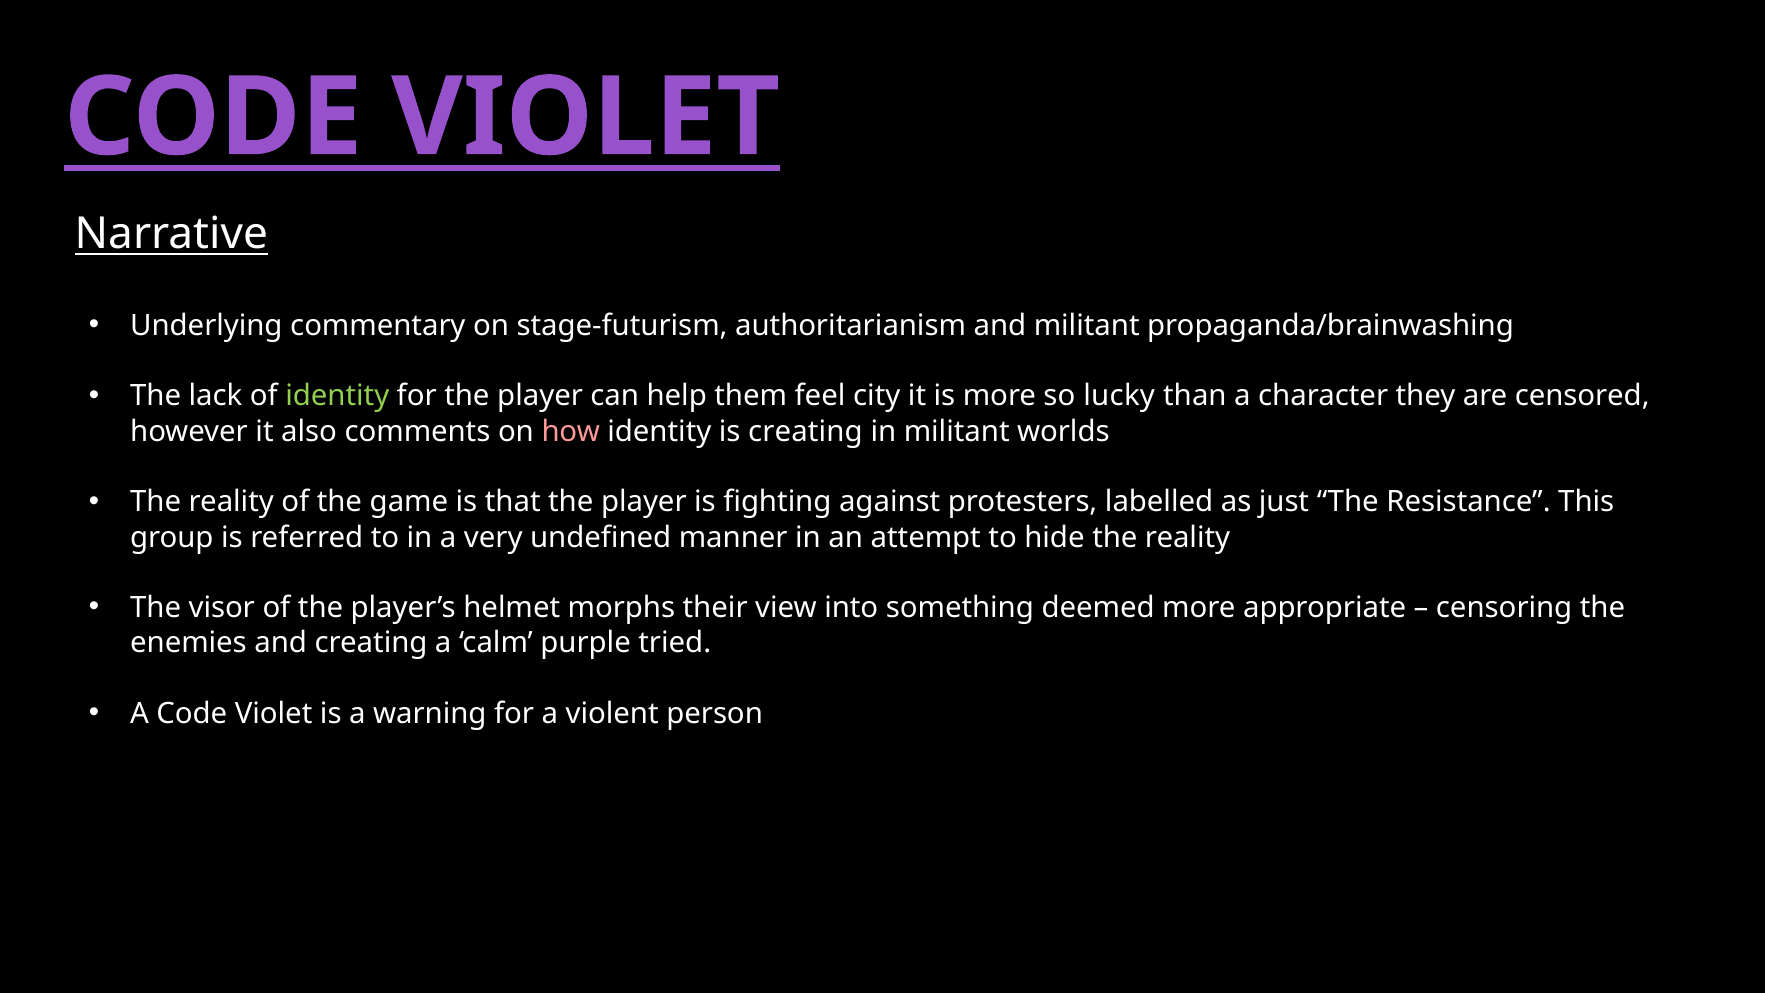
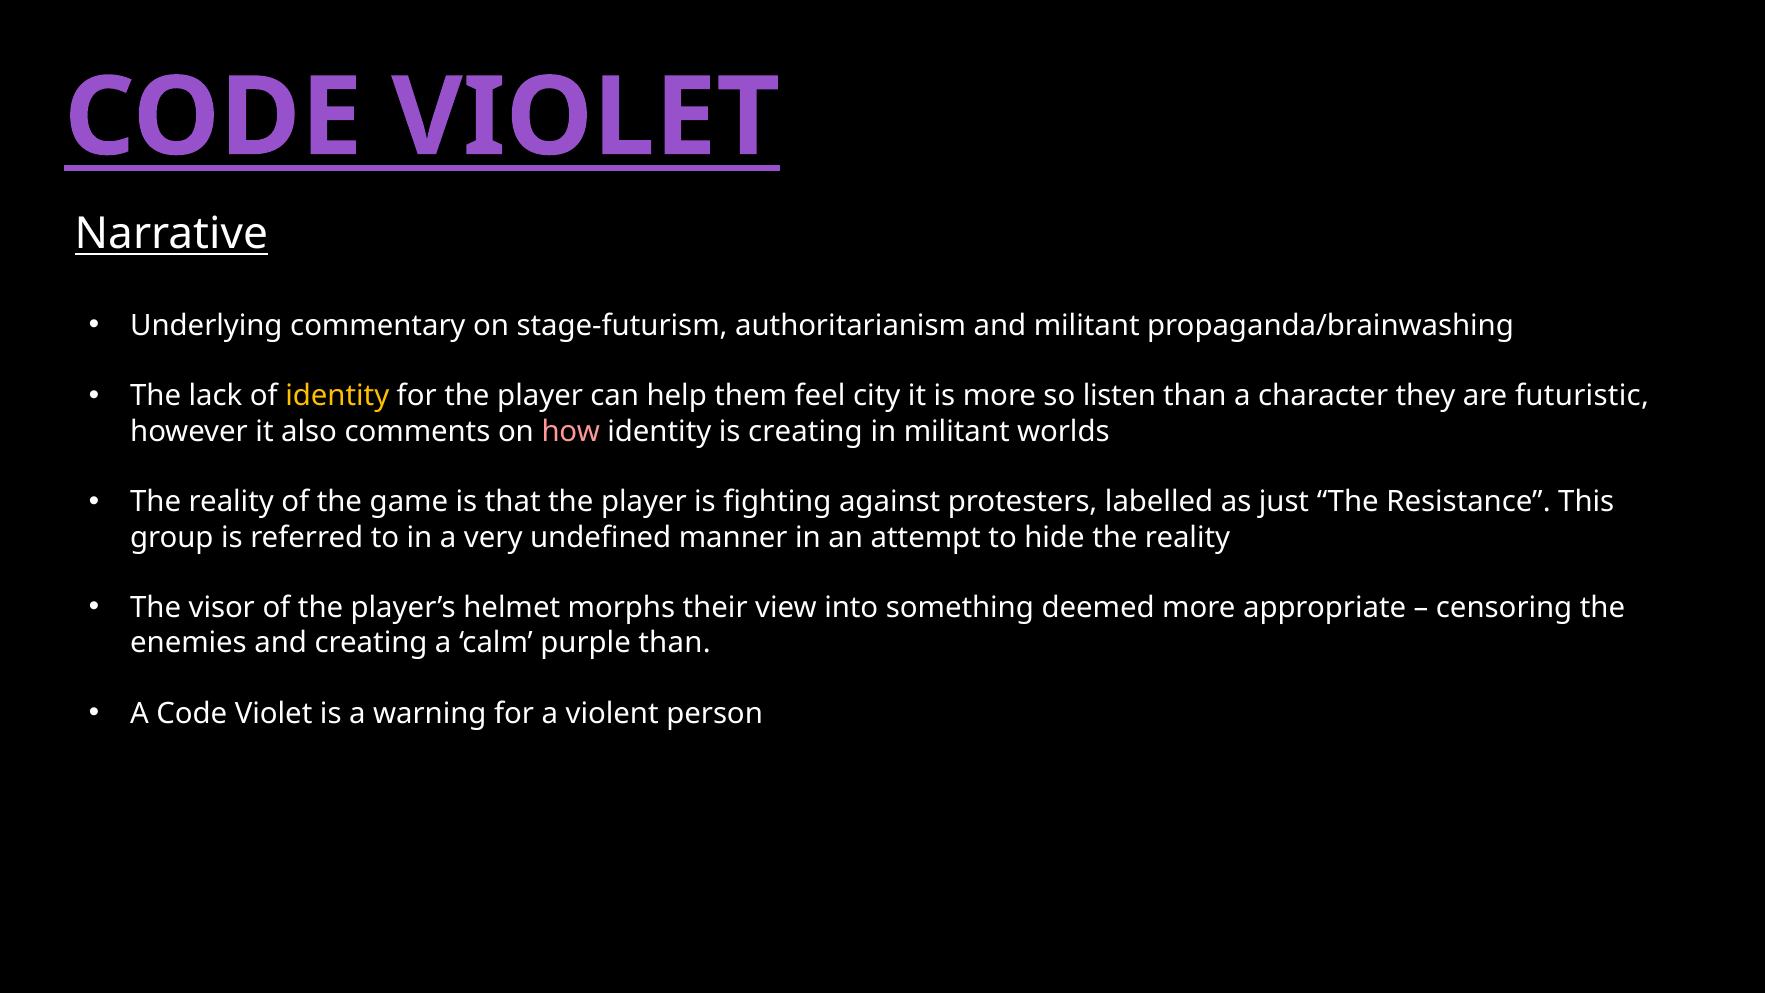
identity colour: light green -> yellow (337, 396)
lucky: lucky -> listen (1119, 396)
censored: censored -> futuristic (1582, 396)
purple tried: tried -> than (675, 643)
